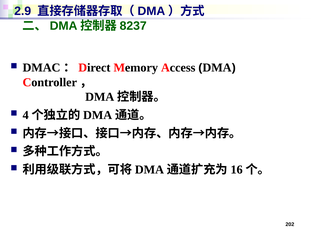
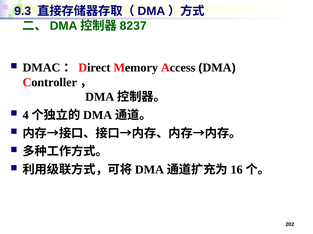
2.9: 2.9 -> 9.3 (23, 11)
